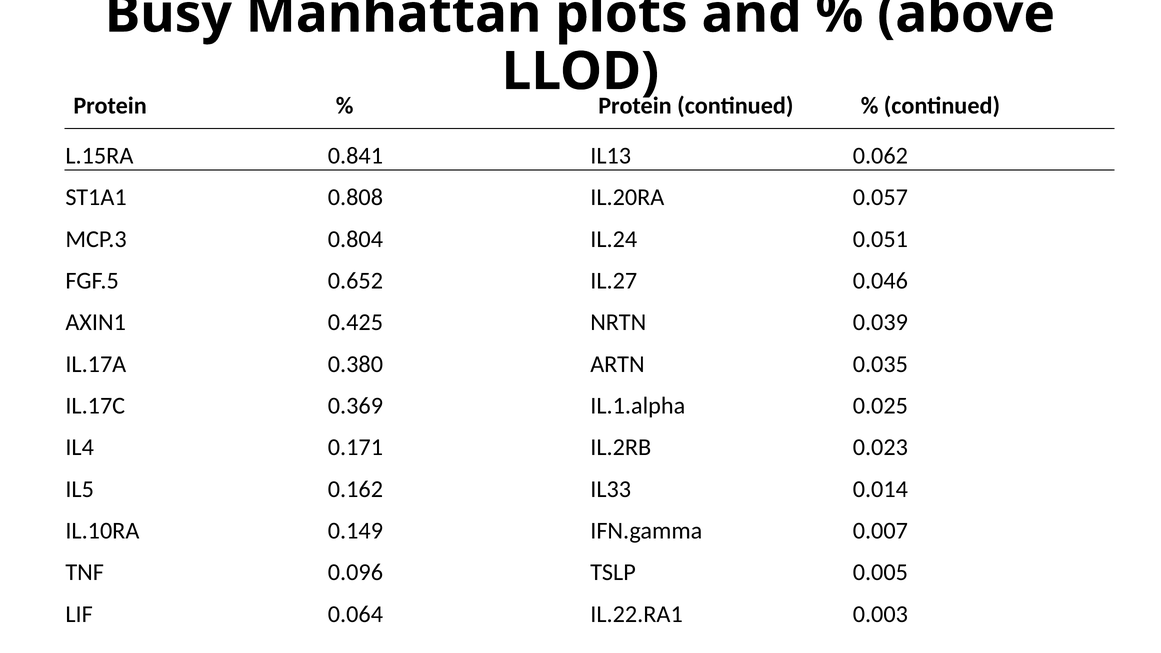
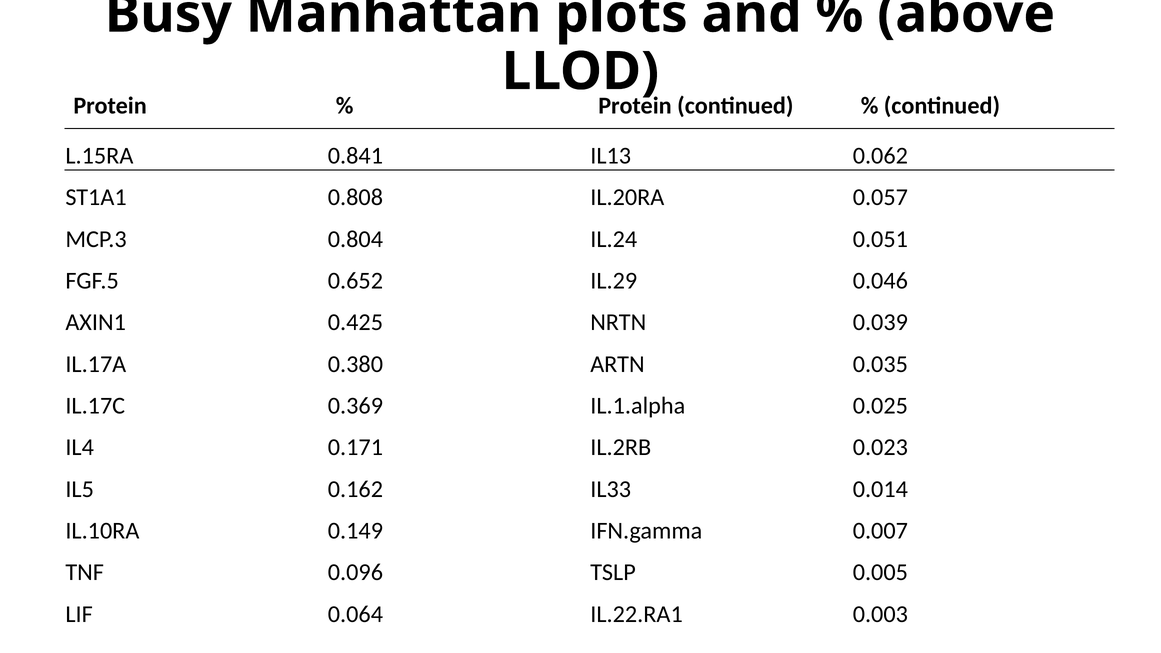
IL.27: IL.27 -> IL.29 (614, 281)
